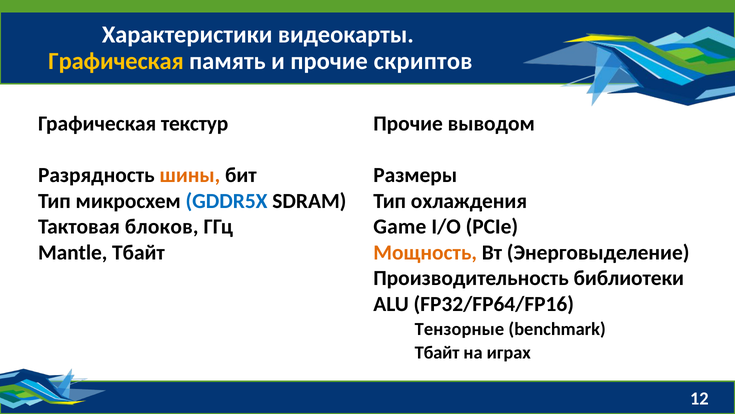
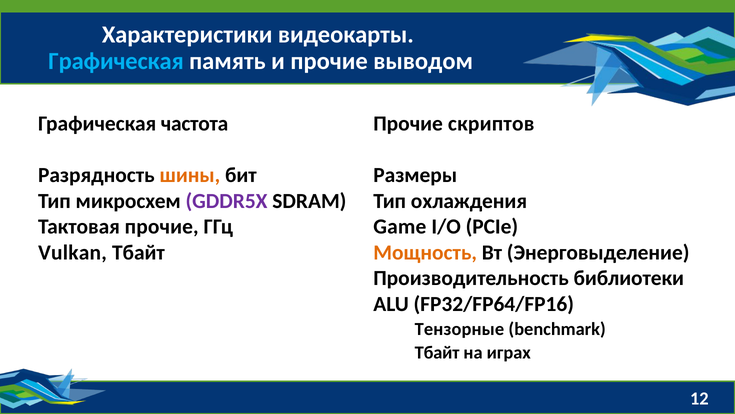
Графическая colour: yellow -> light blue (116, 61)
скриптов: скриптов -> выводом (423, 61)
текстур: текстур -> частота (195, 123)
выводом: выводом -> скриптов (491, 123)
GDDR5X colour: blue -> purple (227, 201)
Тактовая блоков: блоков -> прочие (162, 226)
Mantle: Mantle -> Vulkan (72, 252)
